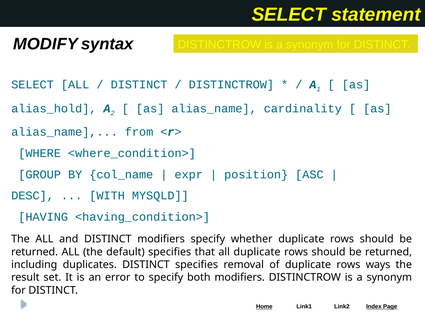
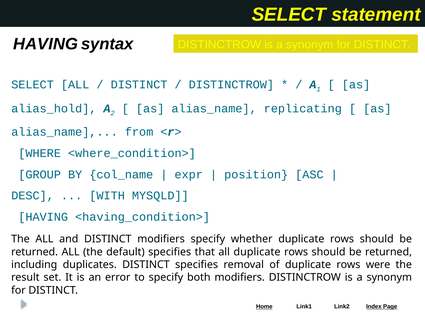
MODIFY: MODIFY -> HAVING (45, 44)
cardinality: cardinality -> replicating (303, 109)
ways: ways -> were (378, 264)
